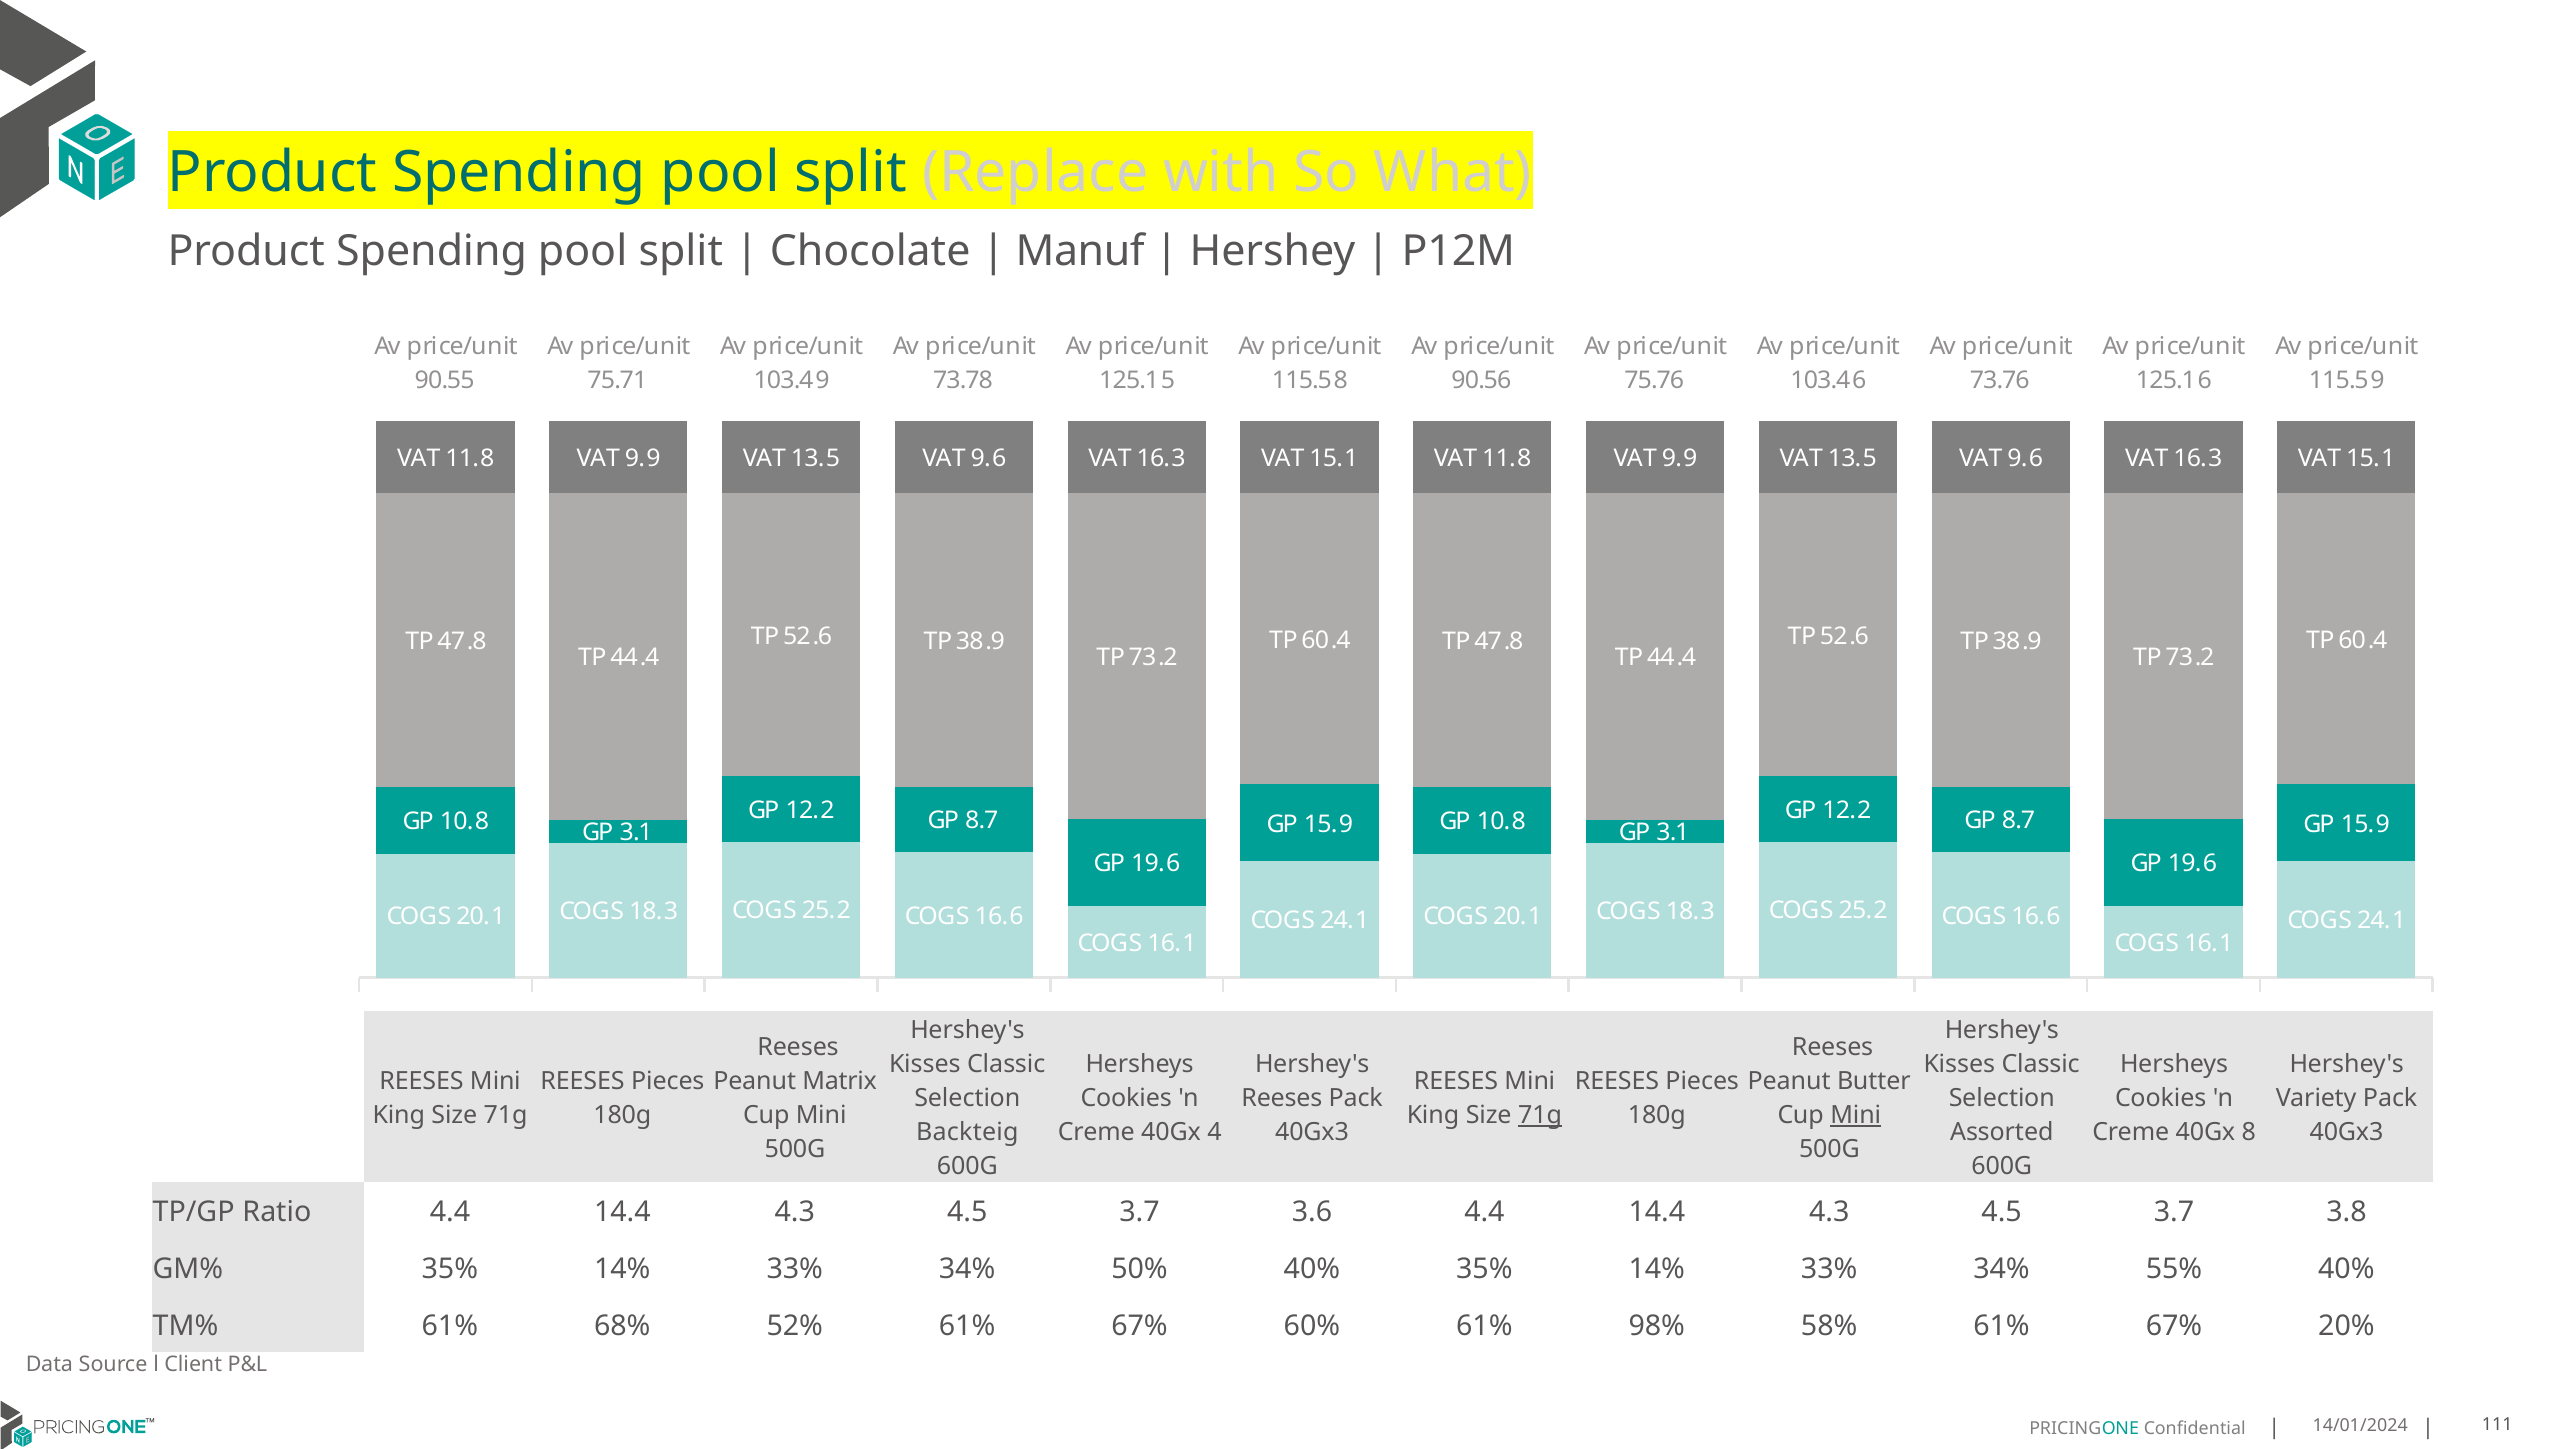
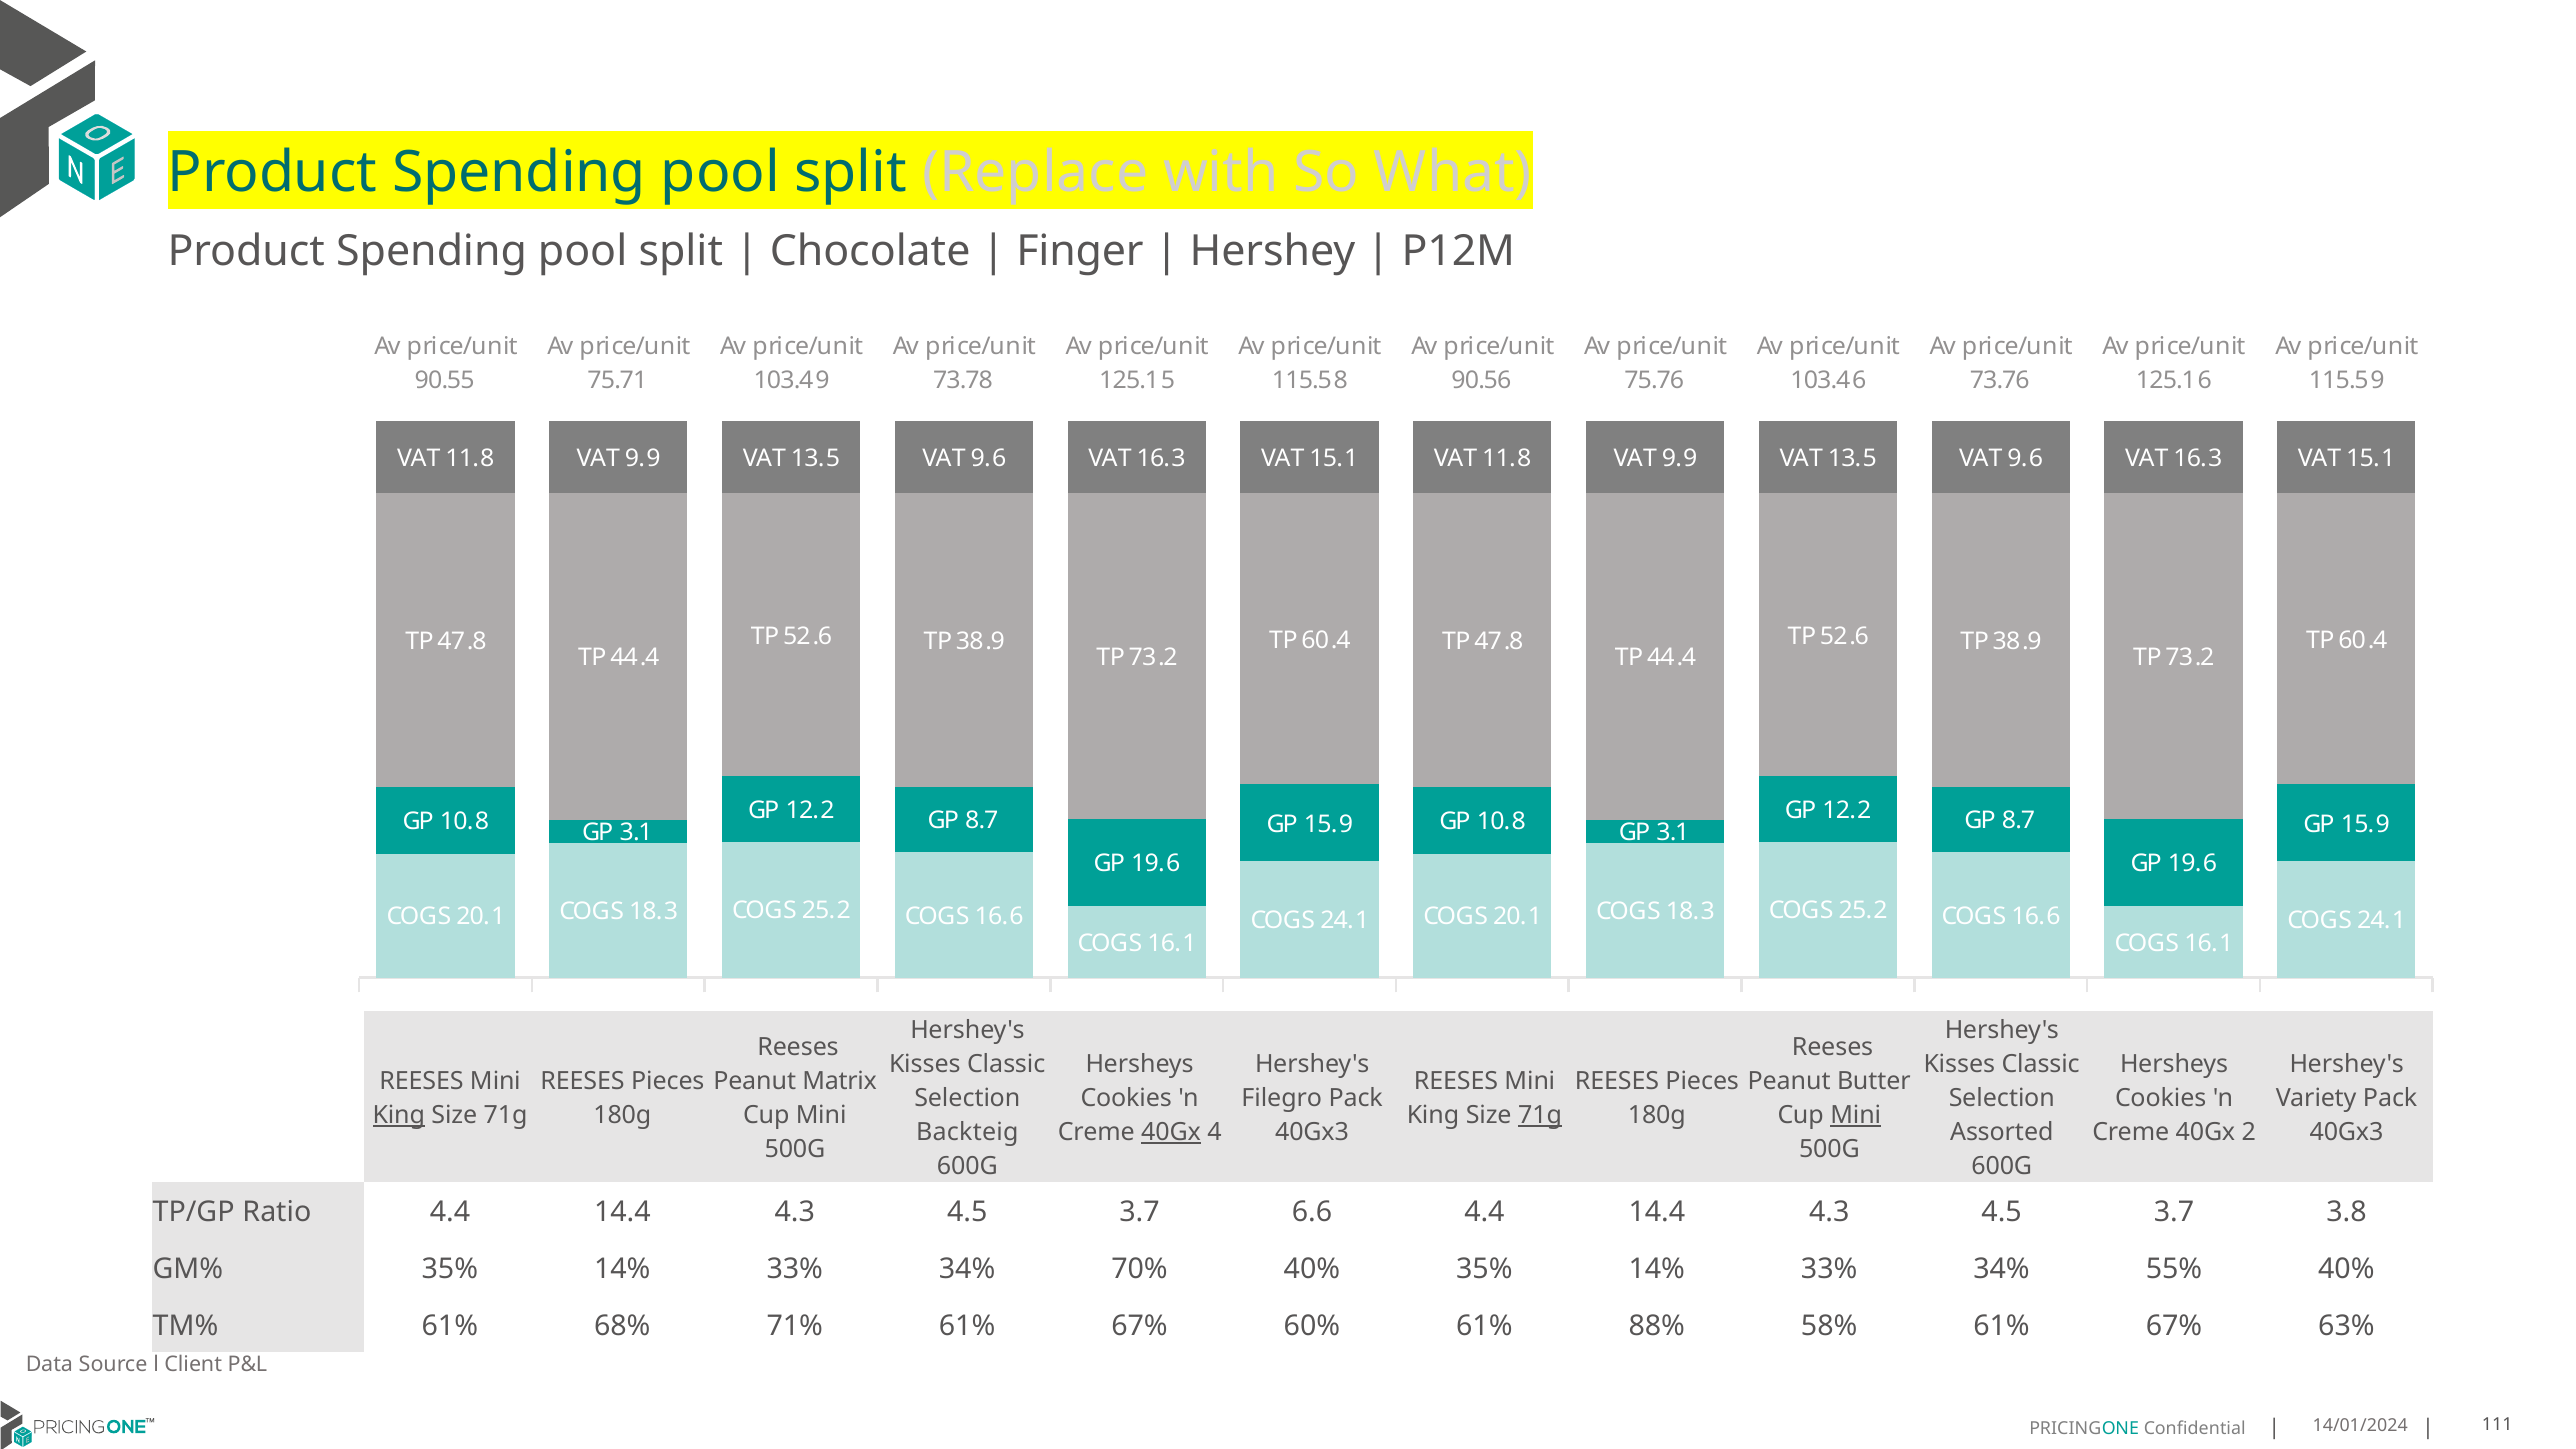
Manuf: Manuf -> Finger (1080, 251)
Reeses: Reeses -> Filegro (1282, 1098)
King underline: none -> present (399, 1115)
40Gx underline: none -> present (1171, 1132)
8: 8 -> 2 (2249, 1132)
3.6: 3.6 -> 6.6 (1312, 1212)
50%: 50% -> 70% (1140, 1269)
52%: 52% -> 71% (795, 1326)
98%: 98% -> 88% (1657, 1326)
20%: 20% -> 63% (2346, 1326)
